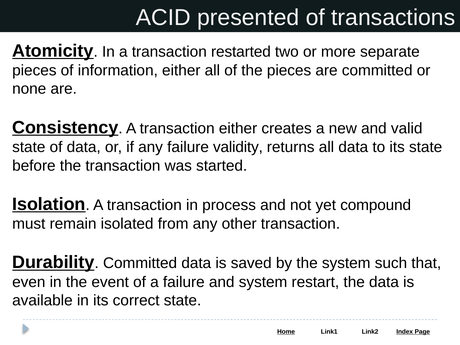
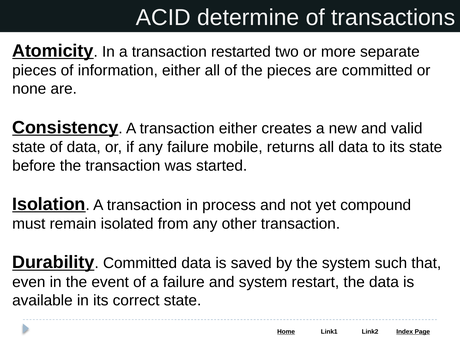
presented: presented -> determine (248, 18)
validity: validity -> mobile (238, 147)
